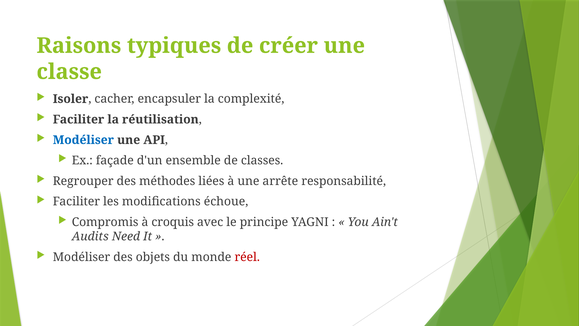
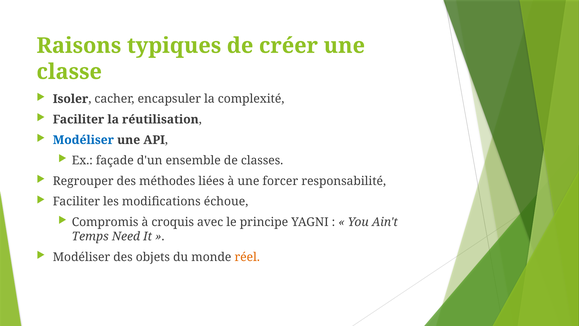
arrête: arrête -> forcer (280, 181)
Audits: Audits -> Temps (90, 236)
réel colour: red -> orange (247, 257)
